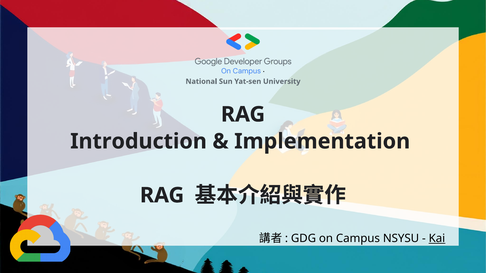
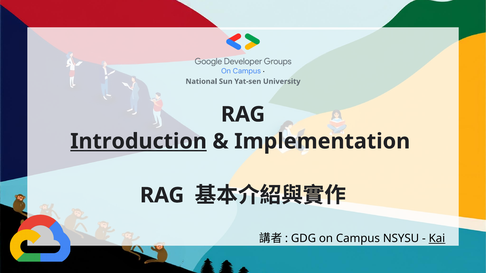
Introduction underline: none -> present (139, 142)
